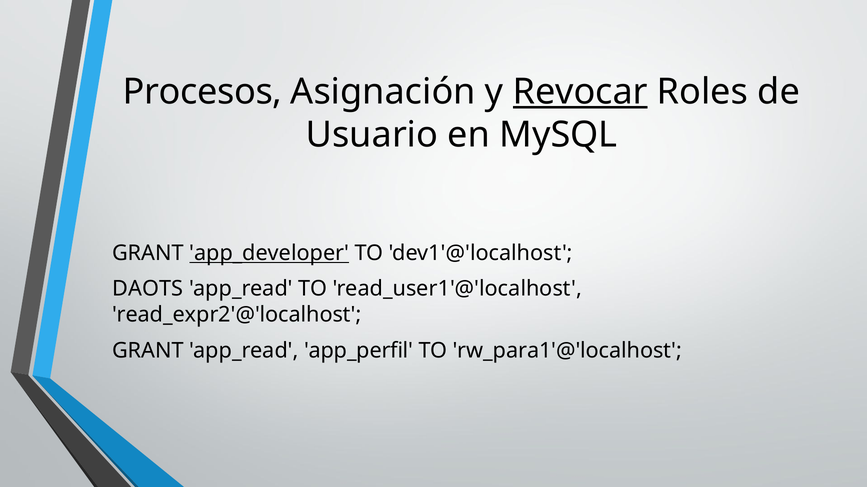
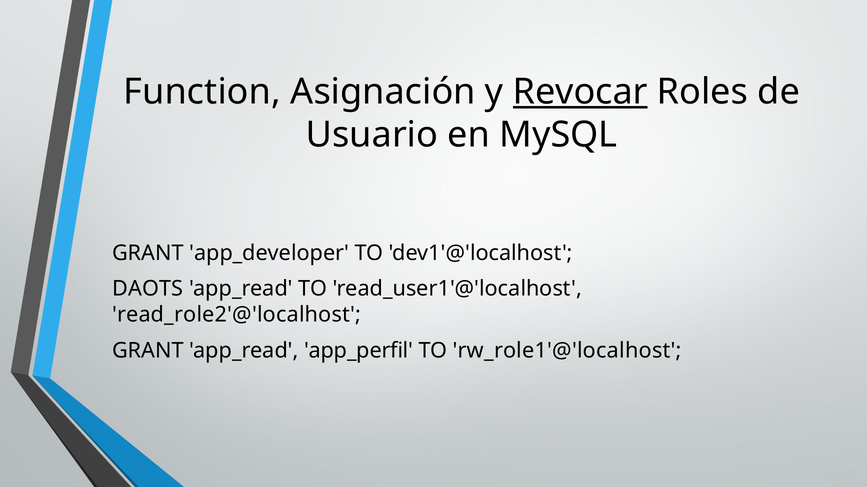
Procesos: Procesos -> Function (202, 92)
app_developer underline: present -> none (269, 253)
read_expr2'@'localhost: read_expr2'@'localhost -> read_role2'@'localhost (237, 315)
rw_para1'@'localhost: rw_para1'@'localhost -> rw_role1'@'localhost (567, 351)
